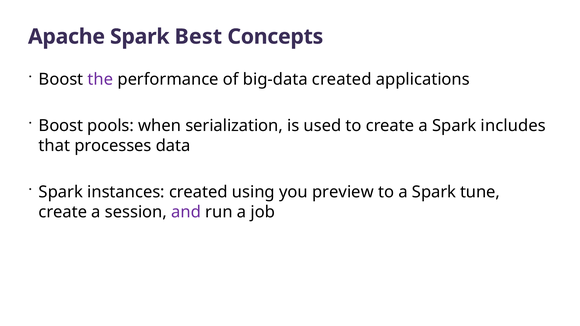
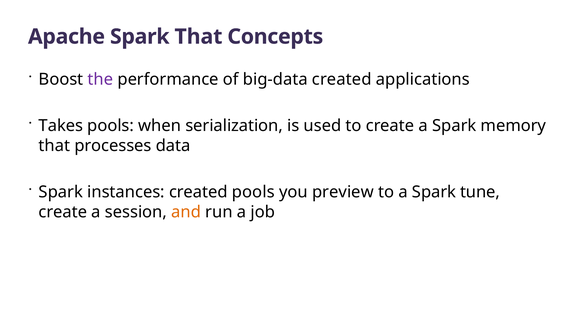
Spark Best: Best -> That (198, 37)
Boost: Boost -> Takes (61, 126)
includes: includes -> memory (513, 126)
created using: using -> pools (253, 192)
and colour: purple -> orange (186, 212)
